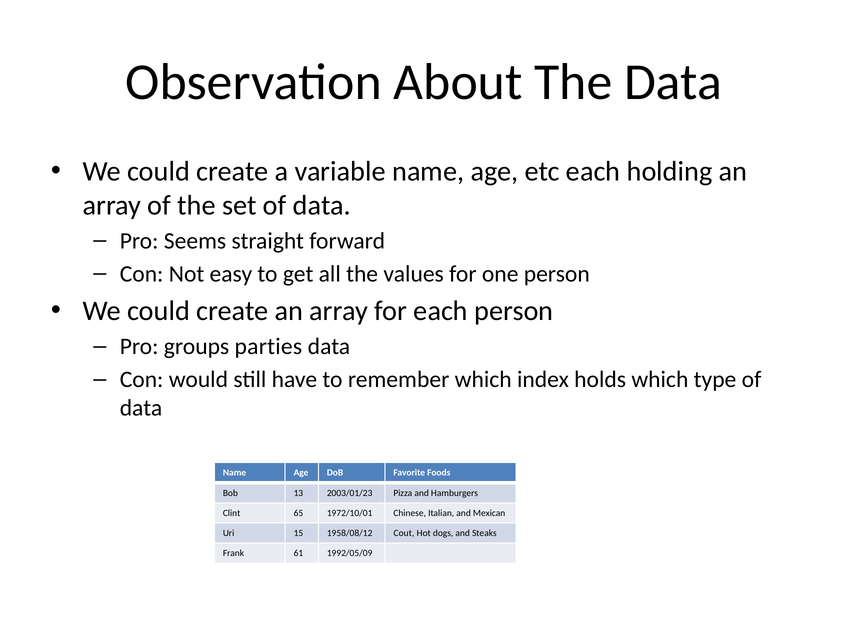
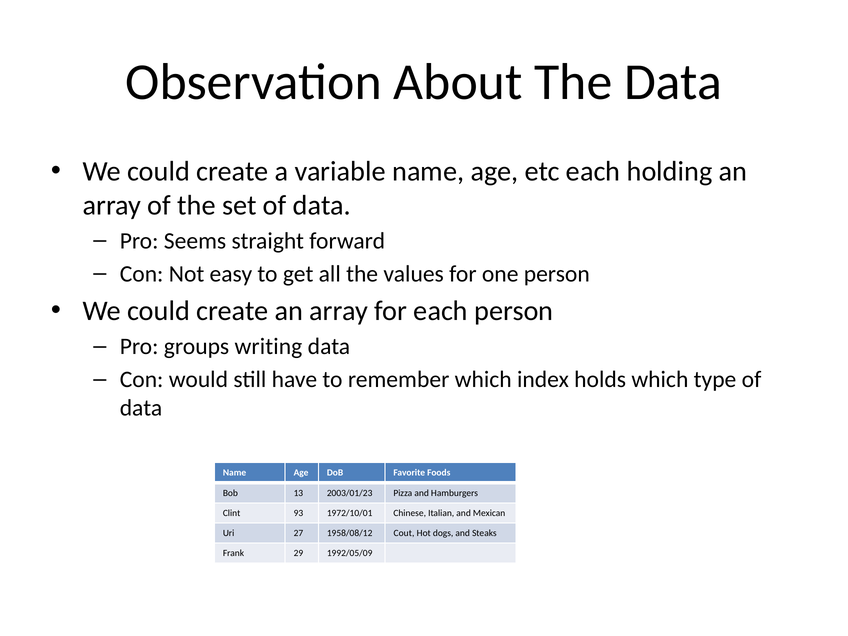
parties: parties -> writing (268, 347)
65: 65 -> 93 (298, 513)
15: 15 -> 27 (298, 533)
61: 61 -> 29 (298, 553)
